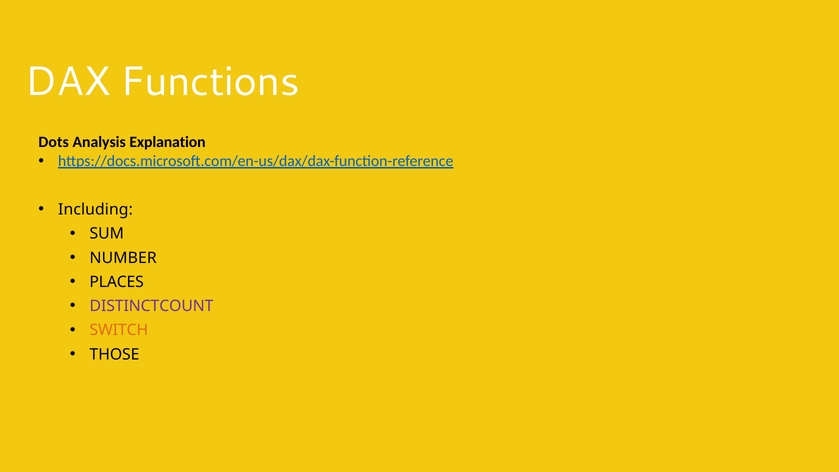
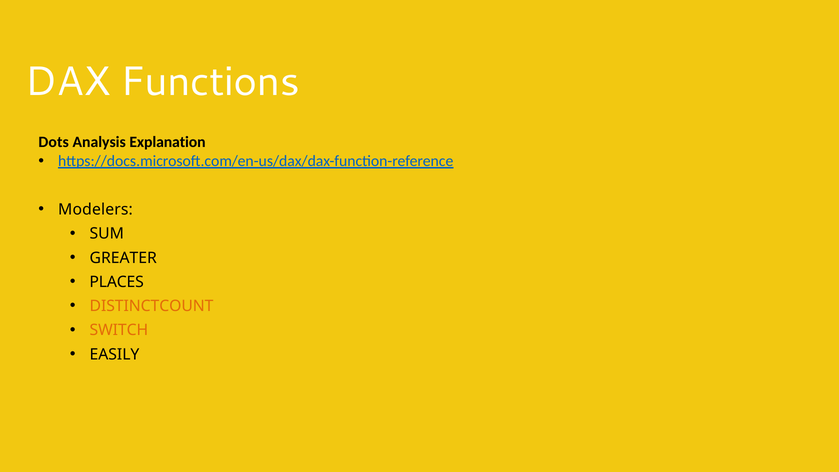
Including: Including -> Modelers (95, 210)
NUMBER: NUMBER -> GREATER (123, 258)
DISTINCTCOUNT colour: purple -> orange (152, 306)
THOSE: THOSE -> EASILY (114, 354)
